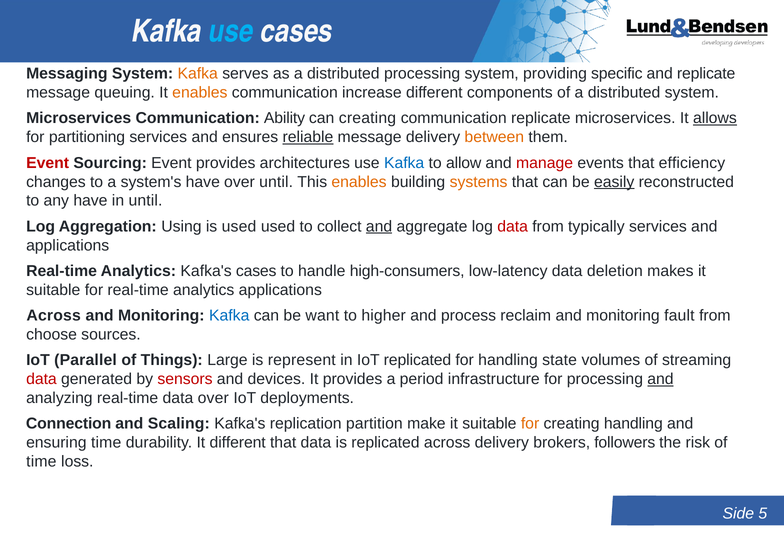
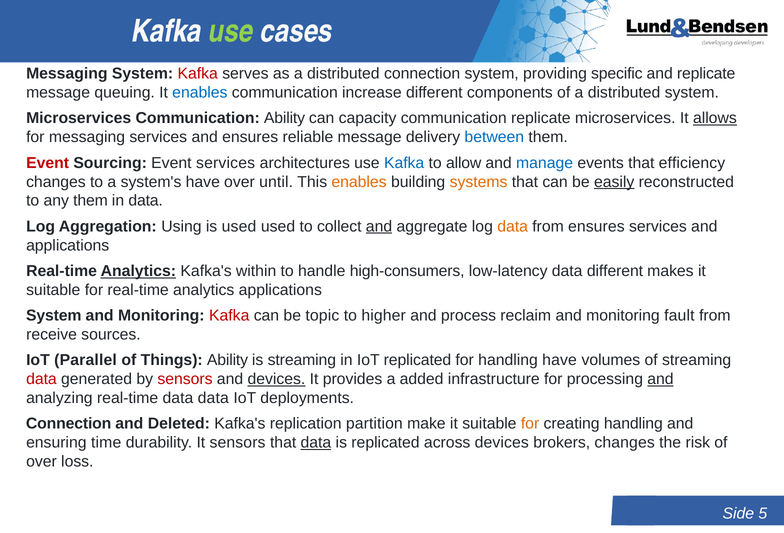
use colour: light blue -> light green (231, 31)
Kafka colour: orange -> red (198, 74)
distributed processing: processing -> connection (422, 74)
enables colour: orange -> blue (200, 93)
can creating: creating -> capacity (368, 118)
for partitioning: partitioning -> messaging (87, 137)
reliable underline: present -> none (308, 137)
between colour: orange -> blue (494, 137)
Event provides: provides -> services (226, 163)
manage colour: red -> blue (545, 163)
any have: have -> them (91, 201)
in until: until -> data (146, 201)
data colour: red -> orange (513, 227)
from typically: typically -> ensures (596, 227)
Analytics underline: none -> present (138, 271)
Kafka's cases: cases -> within (256, 271)
data deletion: deletion -> different (615, 271)
Across: Across -> System (54, 316)
Kafka colour: blue -> red (229, 316)
want: want -> topic (322, 316)
choose: choose -> receive (52, 335)
Things Large: Large -> Ability (228, 360)
is represent: represent -> streaming (302, 360)
handling state: state -> have (560, 360)
devices underline: none -> present (276, 379)
period: period -> added (422, 379)
data over: over -> data (213, 398)
Scaling: Scaling -> Deleted (179, 424)
It different: different -> sensors (238, 443)
data underline: none -> present (316, 443)
across delivery: delivery -> devices (502, 443)
brokers followers: followers -> changes (625, 443)
time: time -> over (41, 462)
